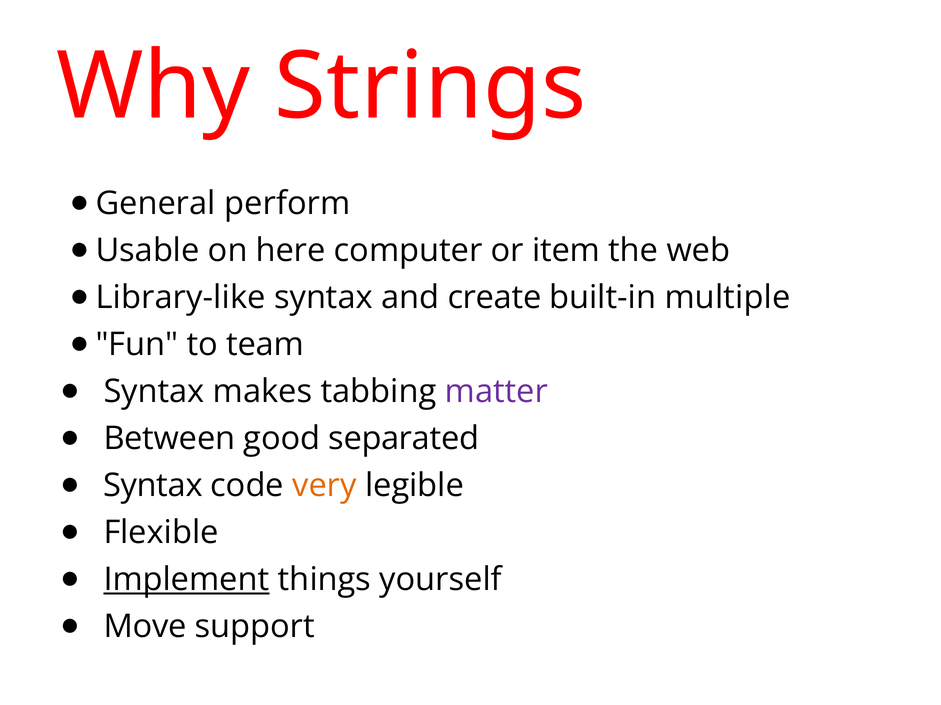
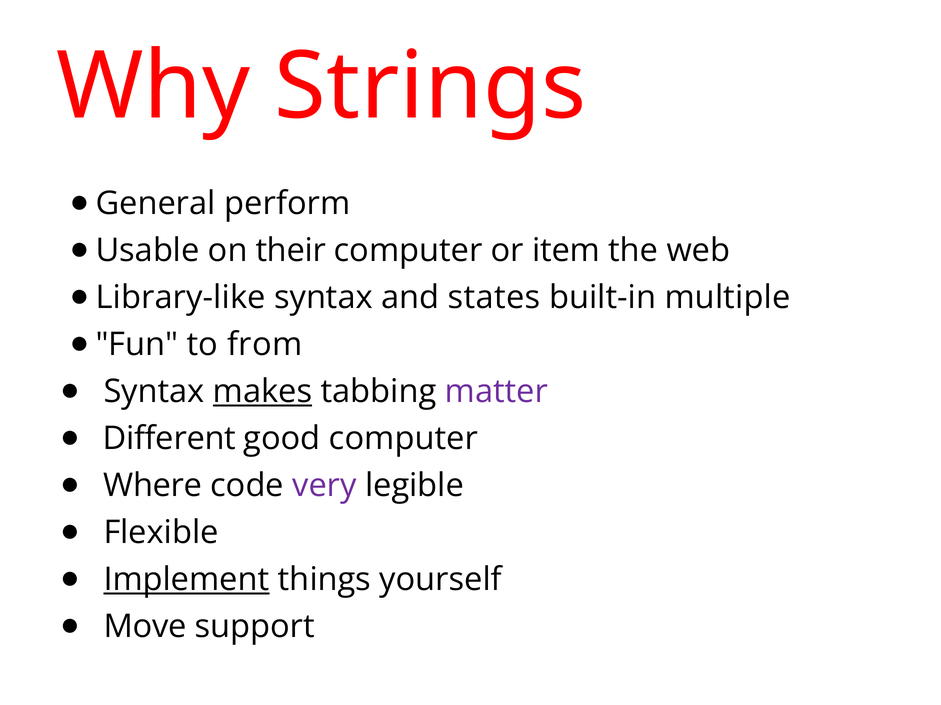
here: here -> their (291, 251)
create: create -> states (494, 298)
team: team -> from (265, 345)
makes underline: none -> present (263, 392)
Between: Between -> Different (169, 439)
good separated: separated -> computer (403, 439)
Syntax: Syntax -> Where (153, 486)
very colour: orange -> purple (324, 486)
